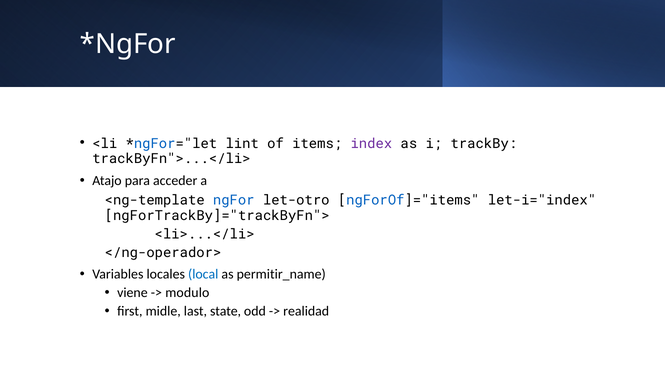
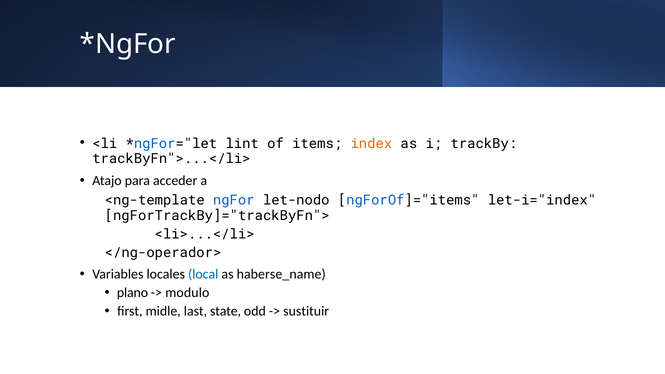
index colour: purple -> orange (371, 143)
let-otro: let-otro -> let-nodo (296, 200)
permitir_name: permitir_name -> haberse_name (281, 274)
viene: viene -> plano (132, 293)
realidad: realidad -> sustituir (306, 311)
